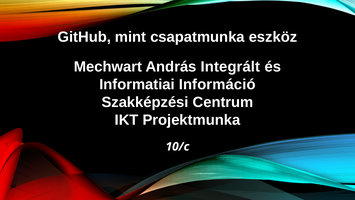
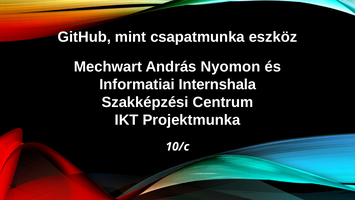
Integrált: Integrált -> Nyomon (230, 67)
Információ: Információ -> Internshala (217, 84)
